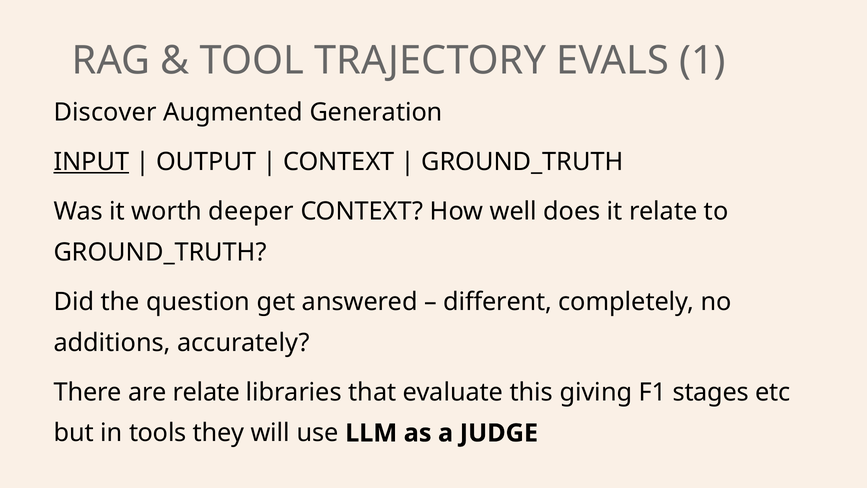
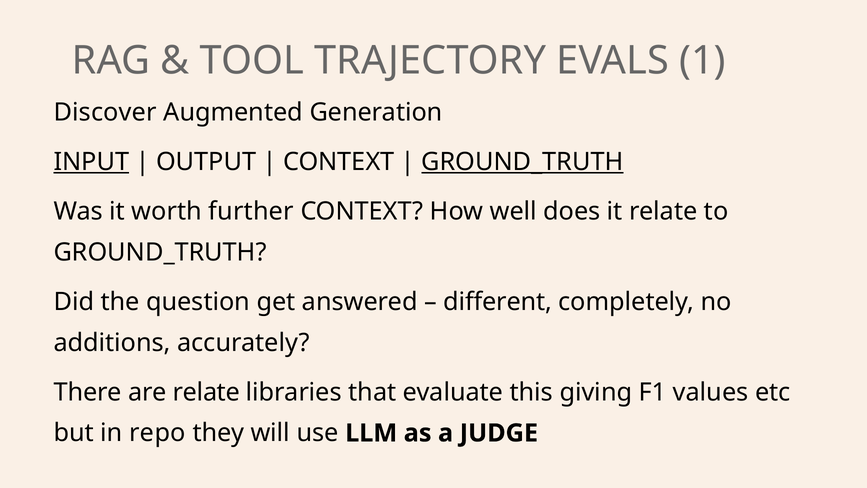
GROUND_TRUTH underline: none -> present (522, 162)
deeper: deeper -> further (251, 212)
stages: stages -> values (711, 392)
tools: tools -> repo (157, 433)
